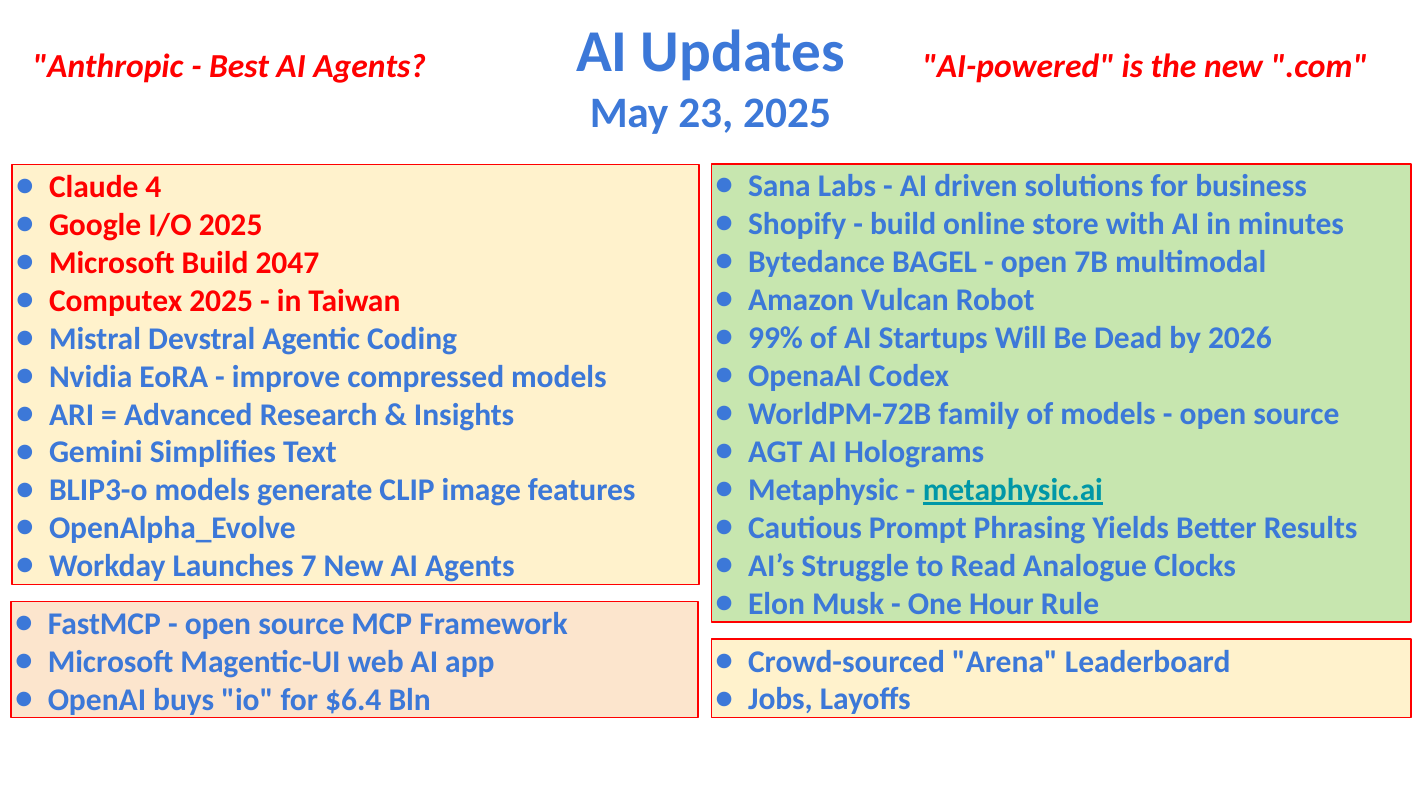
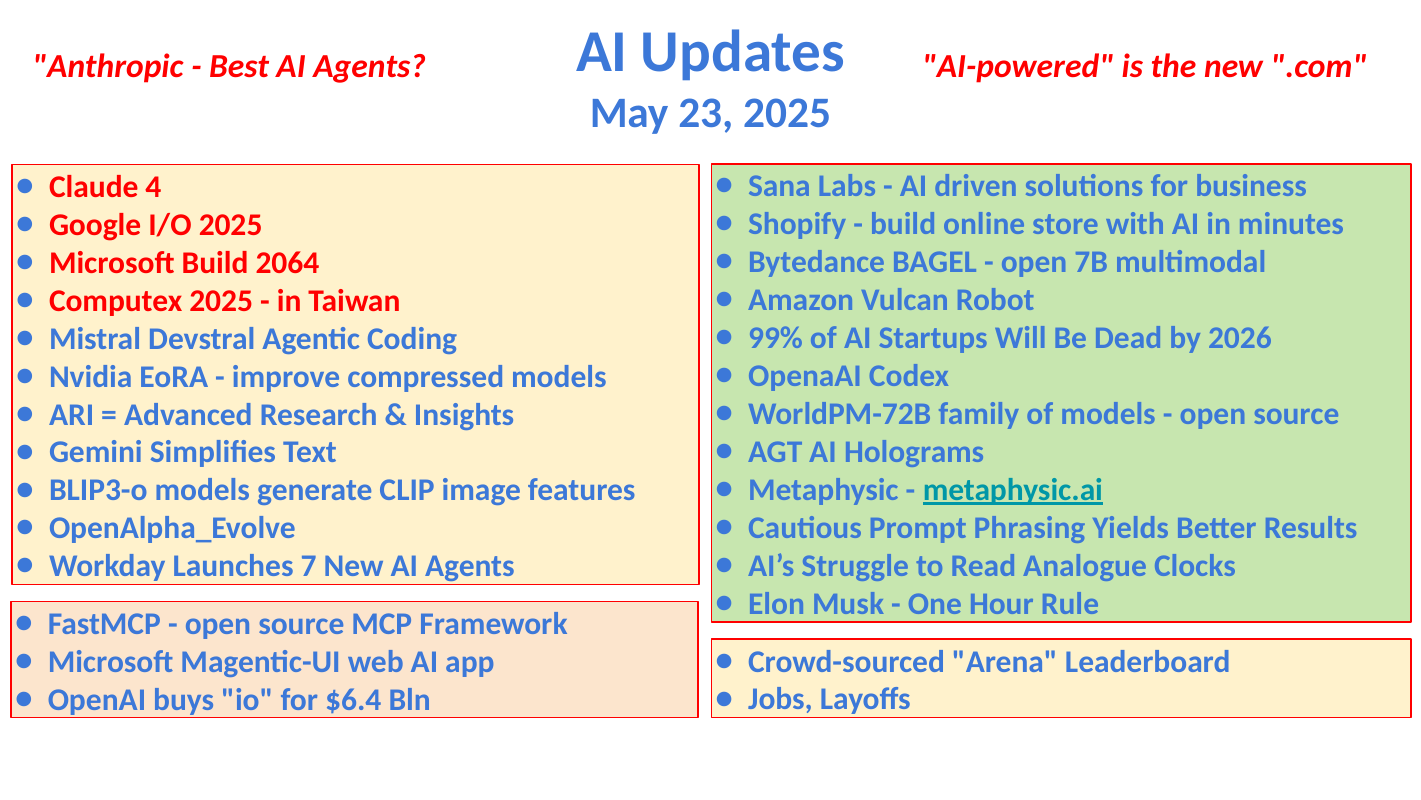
2047: 2047 -> 2064 (287, 263)
